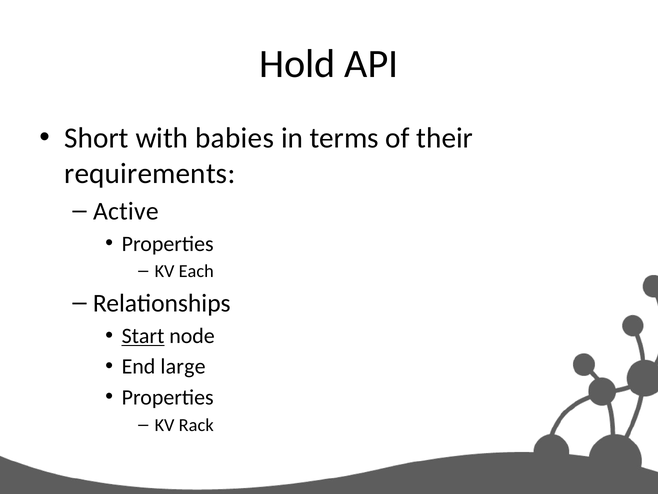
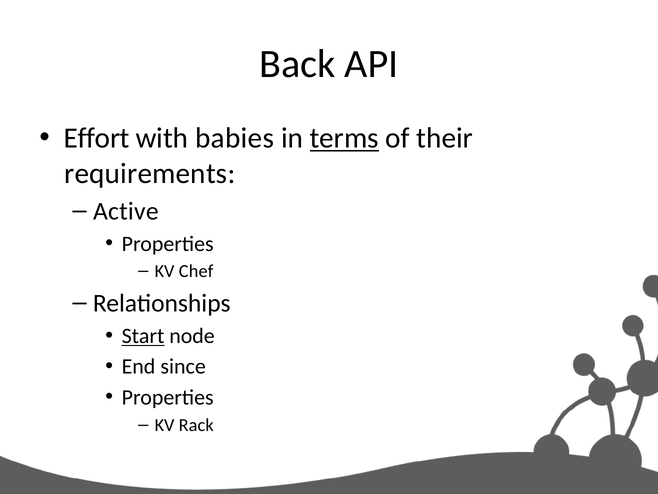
Hold: Hold -> Back (297, 64)
Short: Short -> Effort (97, 138)
terms underline: none -> present (344, 138)
Each: Each -> Chef (196, 271)
large: large -> since (183, 366)
